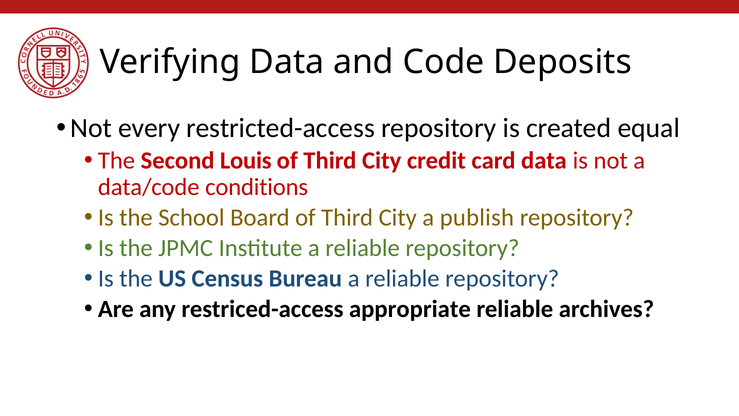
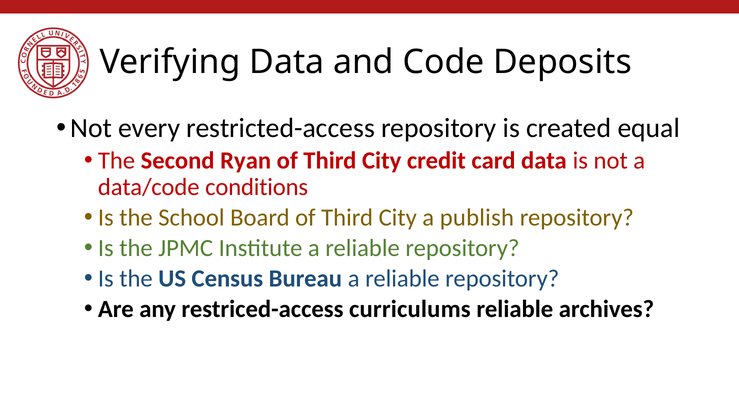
Louis: Louis -> Ryan (246, 160)
appropriate: appropriate -> curriculums (410, 309)
